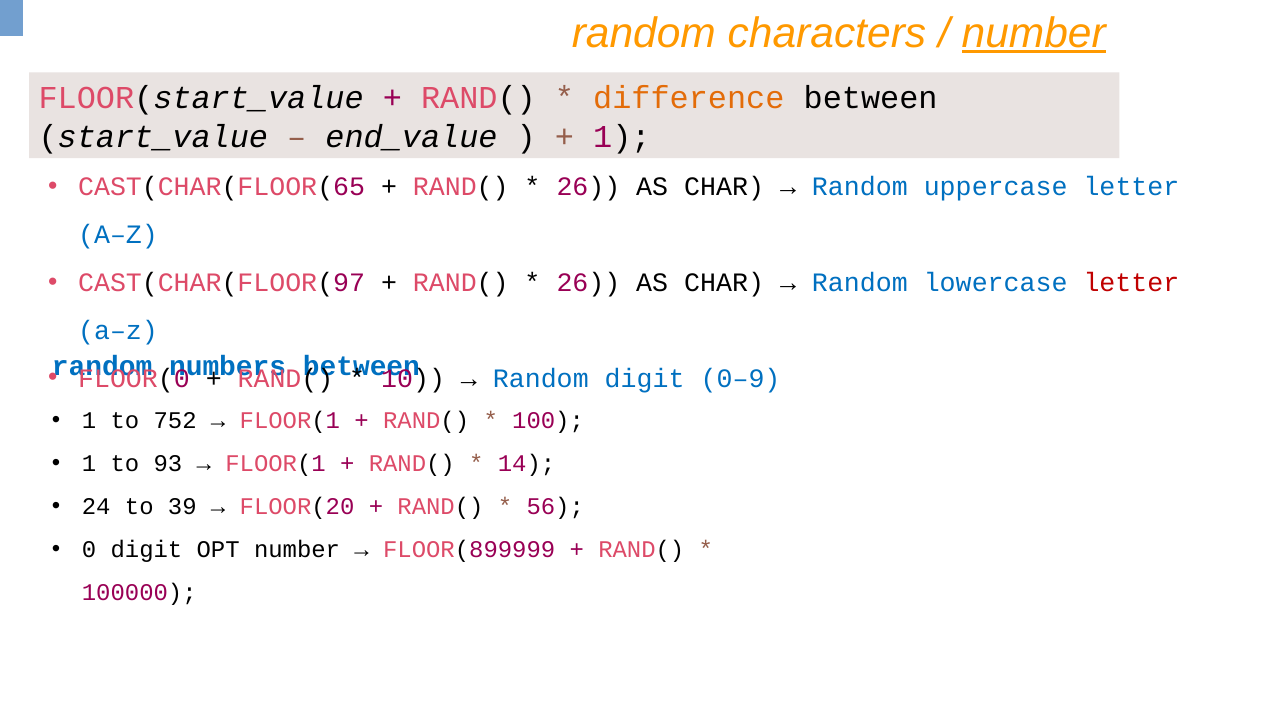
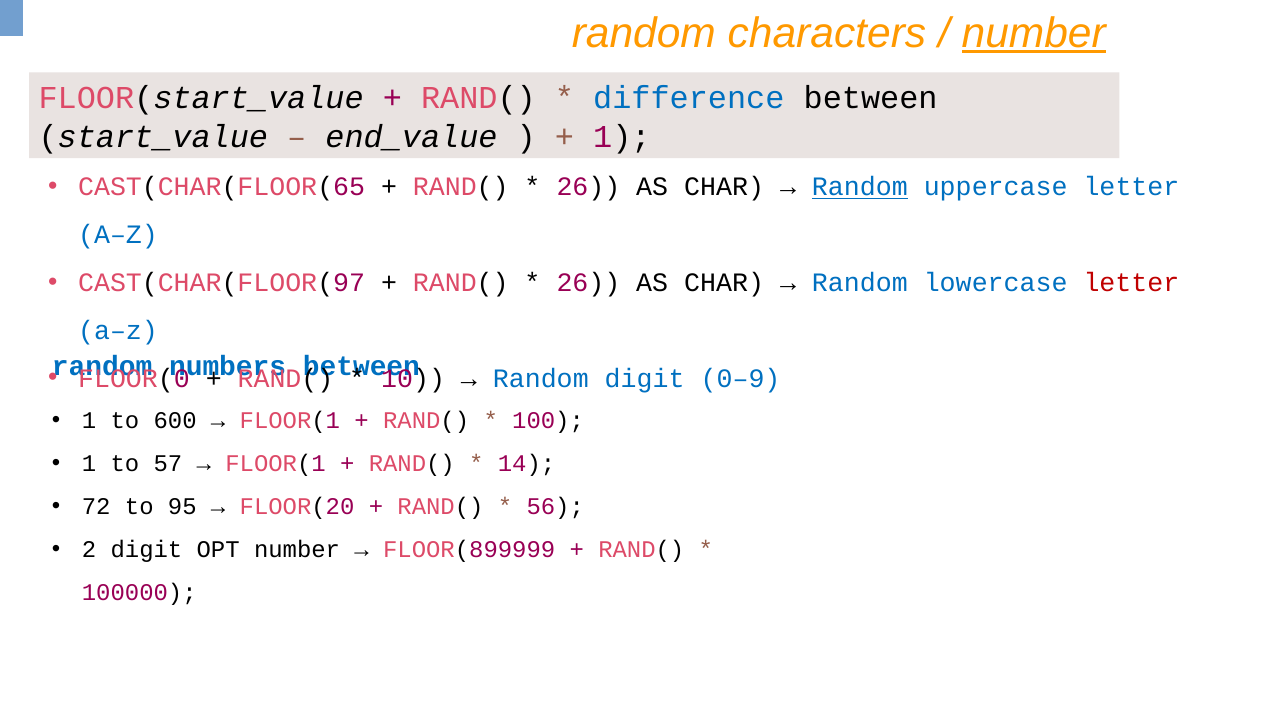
difference colour: orange -> blue (689, 98)
Random underline: none -> present (860, 187)
752: 752 -> 600 (175, 421)
93: 93 -> 57 (168, 464)
24: 24 -> 72 (96, 507)
39: 39 -> 95 (182, 507)
0: 0 -> 2 (89, 550)
